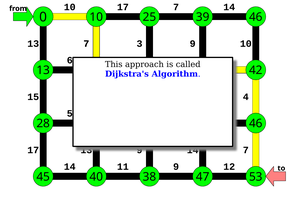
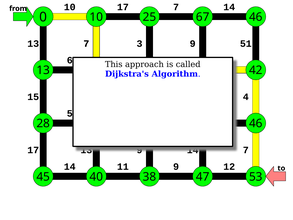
39: 39 -> 67 (203, 17)
10: 10 -> 51 (246, 44)
